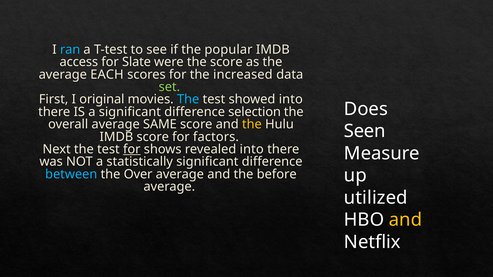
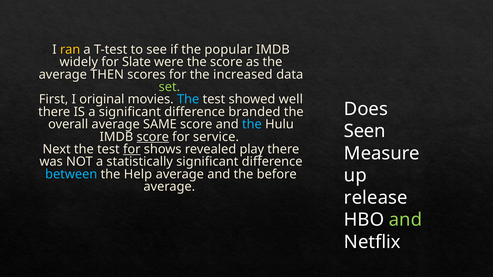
ran colour: light blue -> yellow (70, 50)
access: access -> widely (79, 62)
EACH: EACH -> THEN (107, 75)
showed into: into -> well (291, 100)
selection: selection -> branded (254, 112)
the colour: yellow -> light blue (252, 124)
score underline: none -> present (153, 137)
factors: factors -> service (216, 137)
revealed into: into -> play (252, 149)
Over: Over -> Help (138, 174)
utilized: utilized -> release (376, 198)
and colour: yellow -> light green (405, 220)
